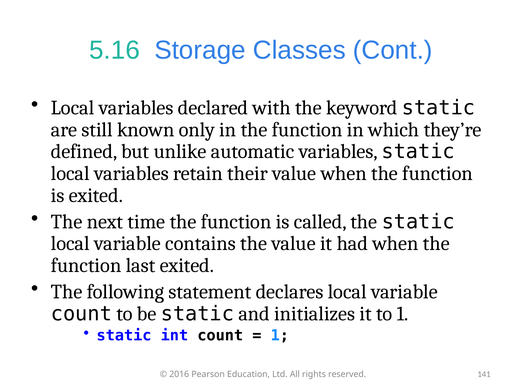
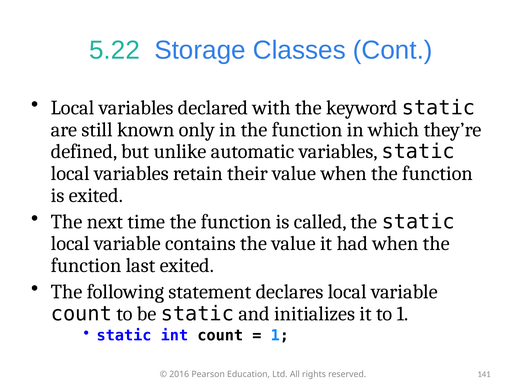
5.16: 5.16 -> 5.22 (115, 50)
